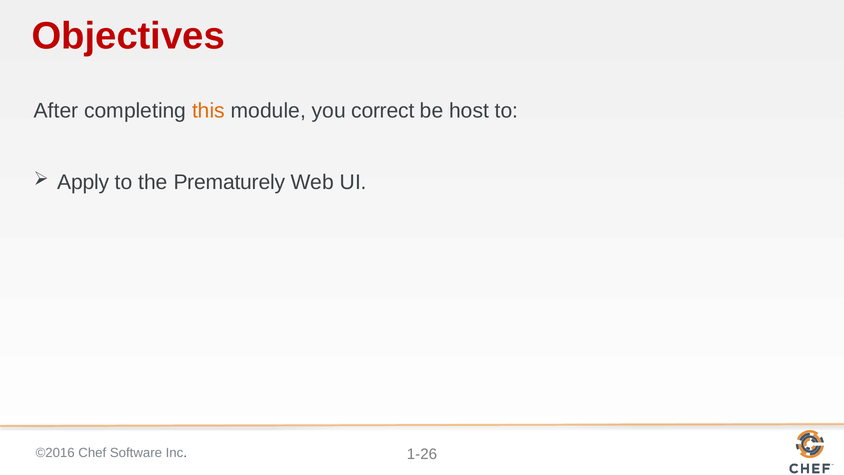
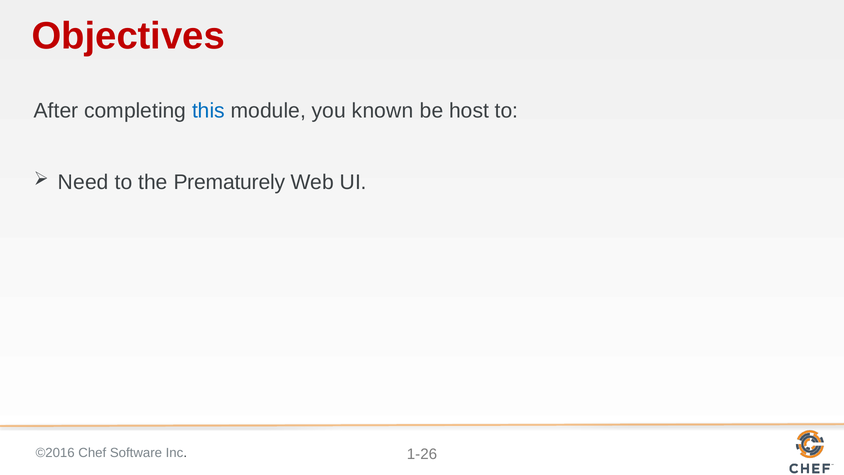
this colour: orange -> blue (209, 111)
correct: correct -> known (383, 111)
Apply: Apply -> Need (83, 182)
